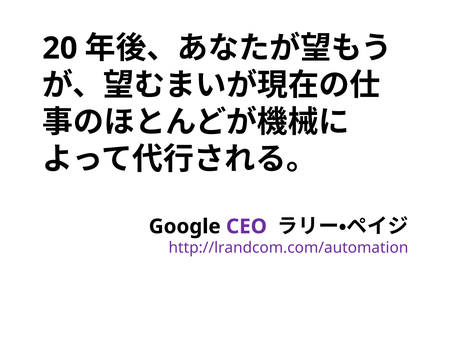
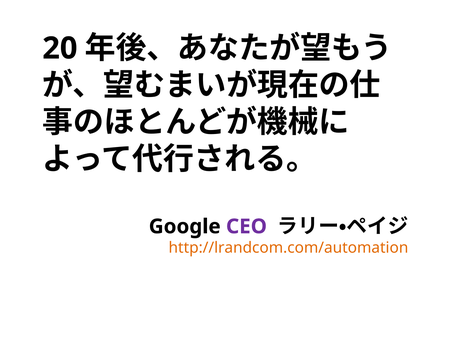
http://lrandcom.com/automation colour: purple -> orange (288, 247)
